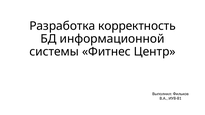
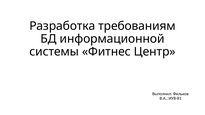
корректность: корректность -> требованиям (137, 26)
